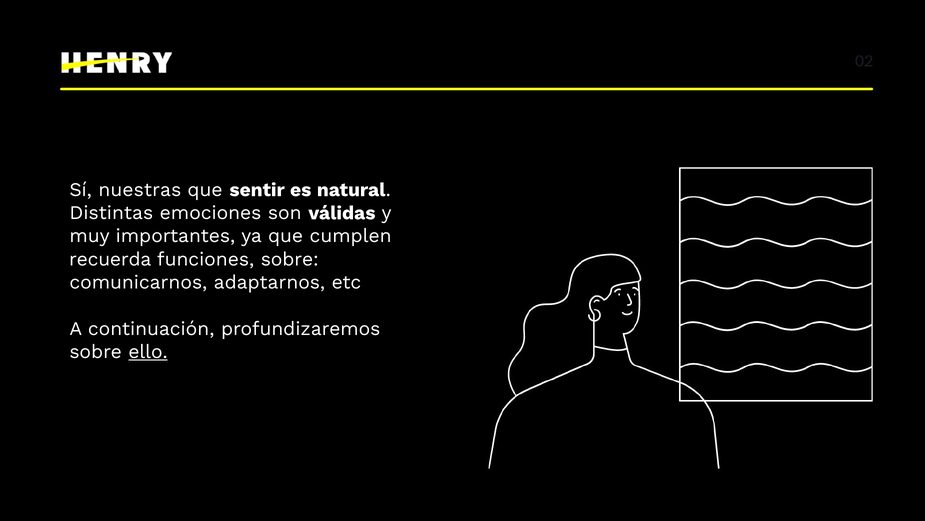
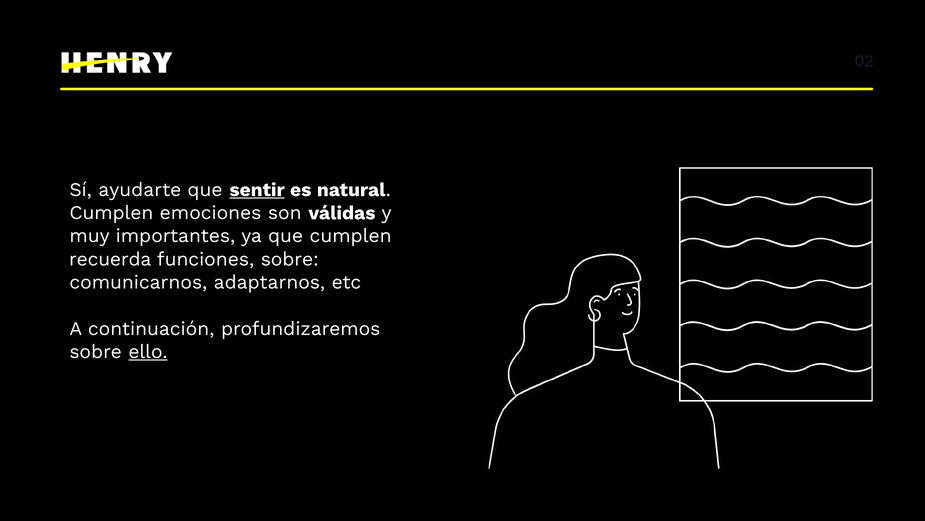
nuestras: nuestras -> ayudarte (140, 190)
sentir underline: none -> present (257, 190)
Distintas: Distintas -> Cumplen (111, 213)
